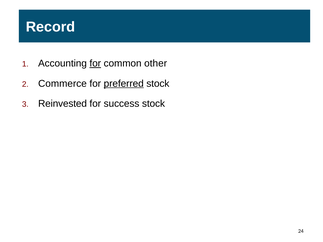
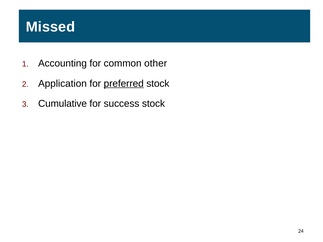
Record: Record -> Missed (50, 27)
for underline: present -> none (95, 63)
Commerce: Commerce -> Application (62, 84)
Reinvested: Reinvested -> Cumulative (63, 104)
